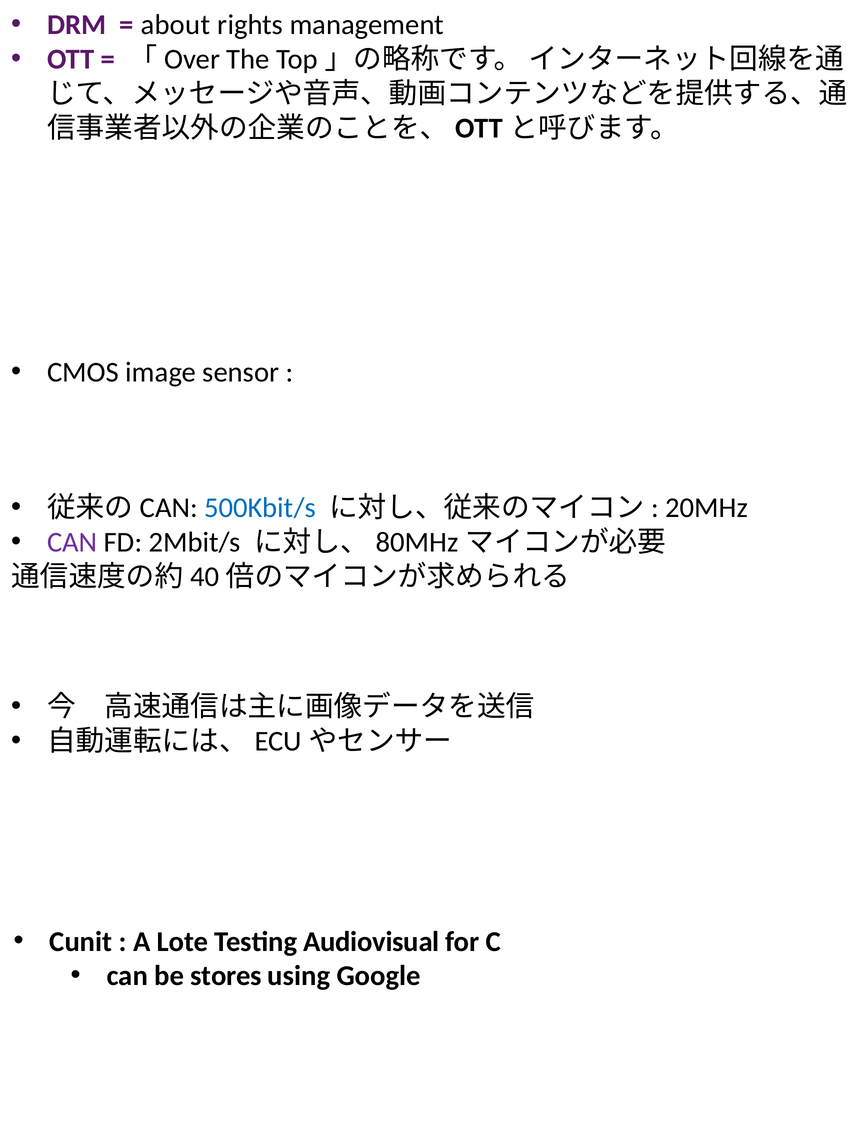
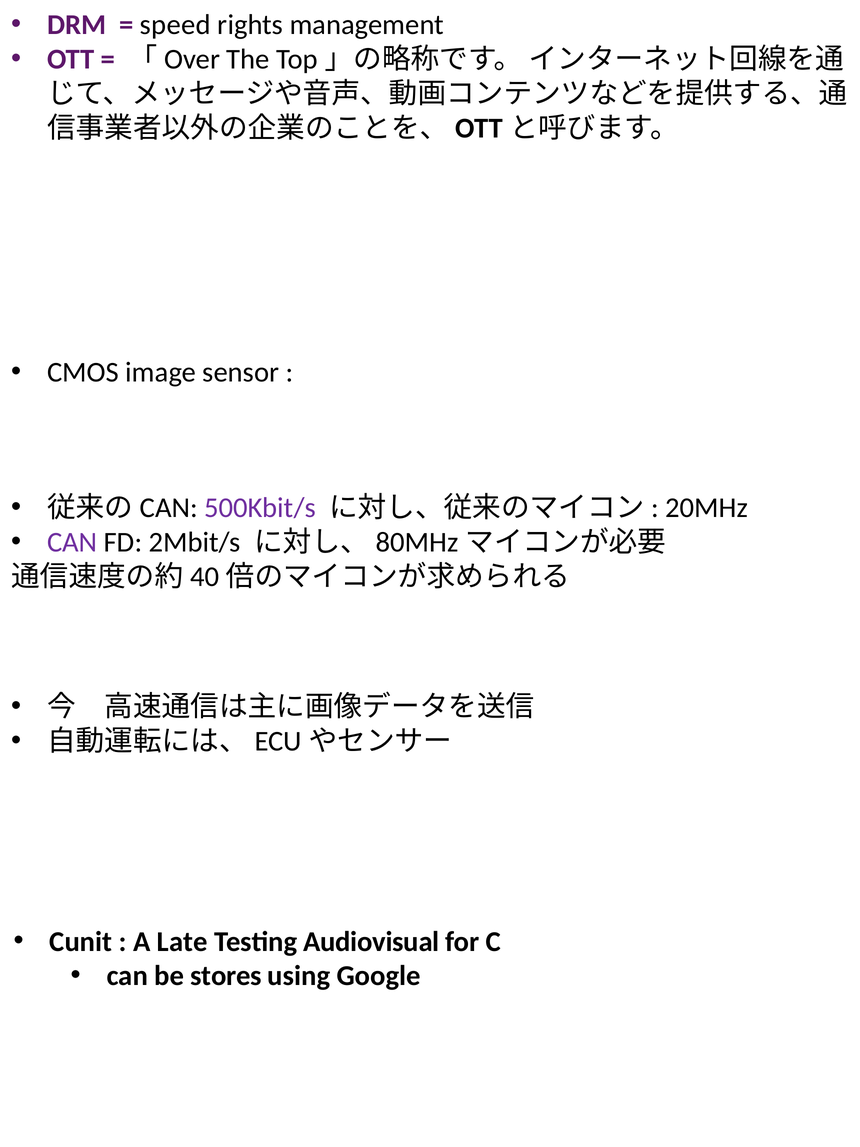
about: about -> speed (175, 25)
500Kbit/s colour: blue -> purple (260, 508)
Lote: Lote -> Late (182, 941)
